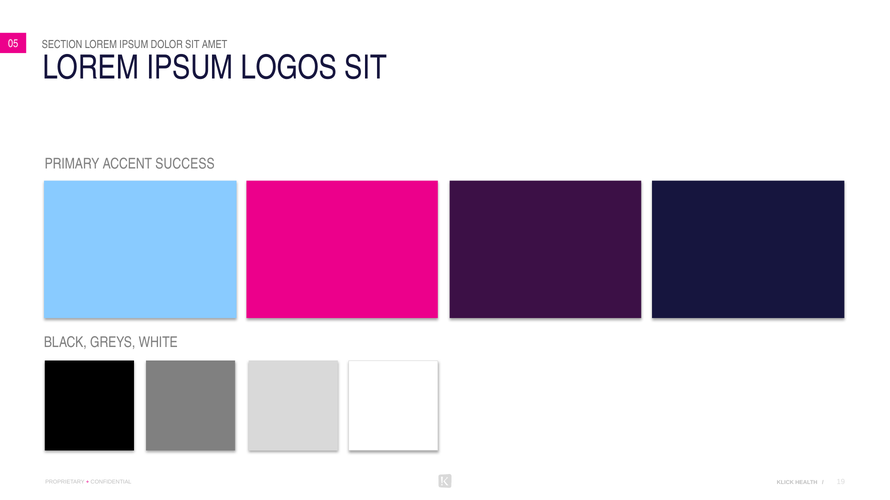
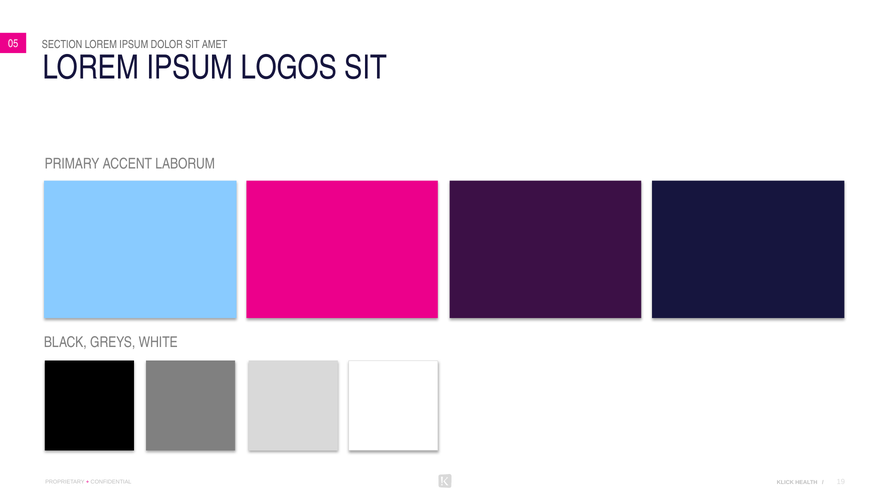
SUCCESS: SUCCESS -> LABORUM (185, 164)
